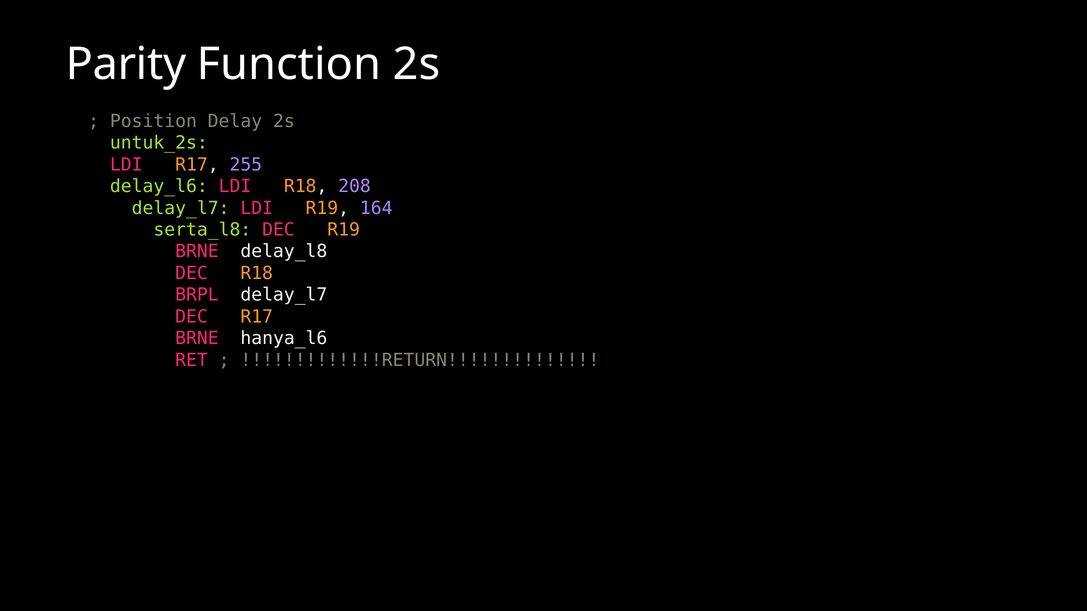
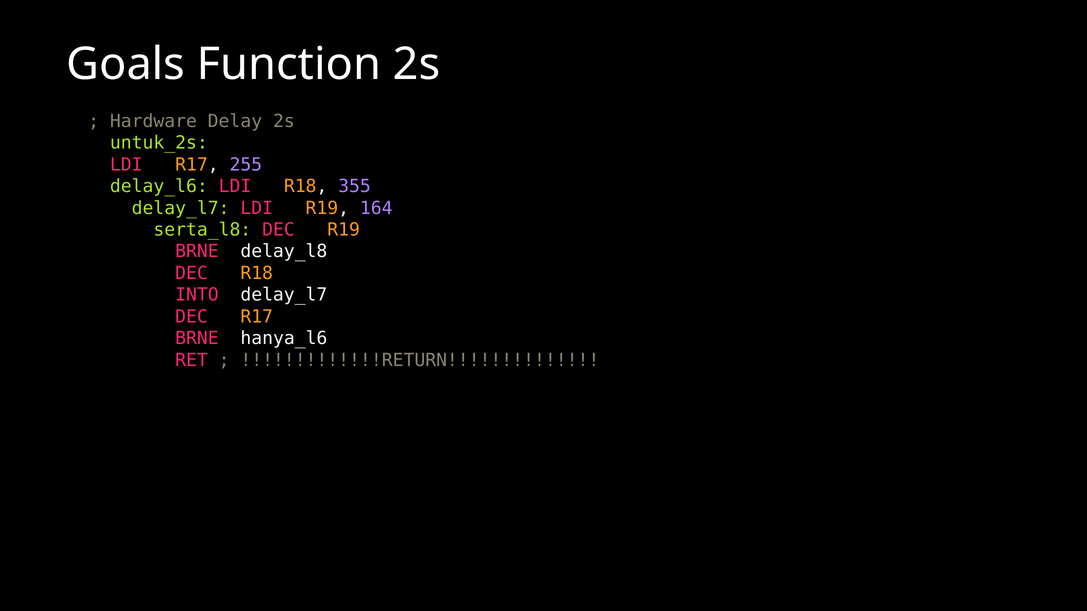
Parity: Parity -> Goals (126, 64)
Position: Position -> Hardware (153, 121)
208: 208 -> 355 (355, 186)
BRPL: BRPL -> INTO (197, 295)
